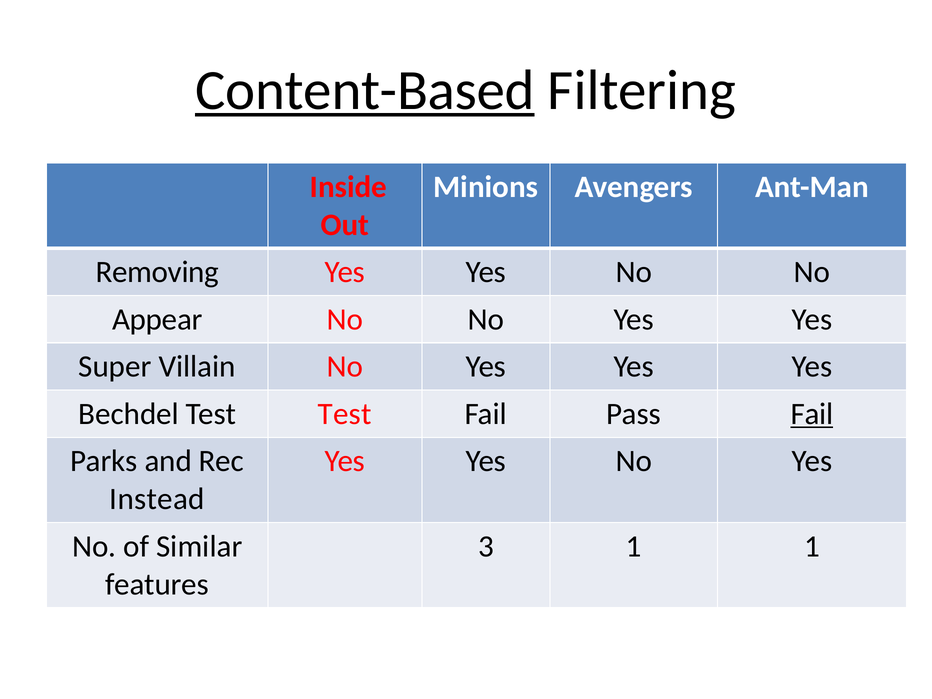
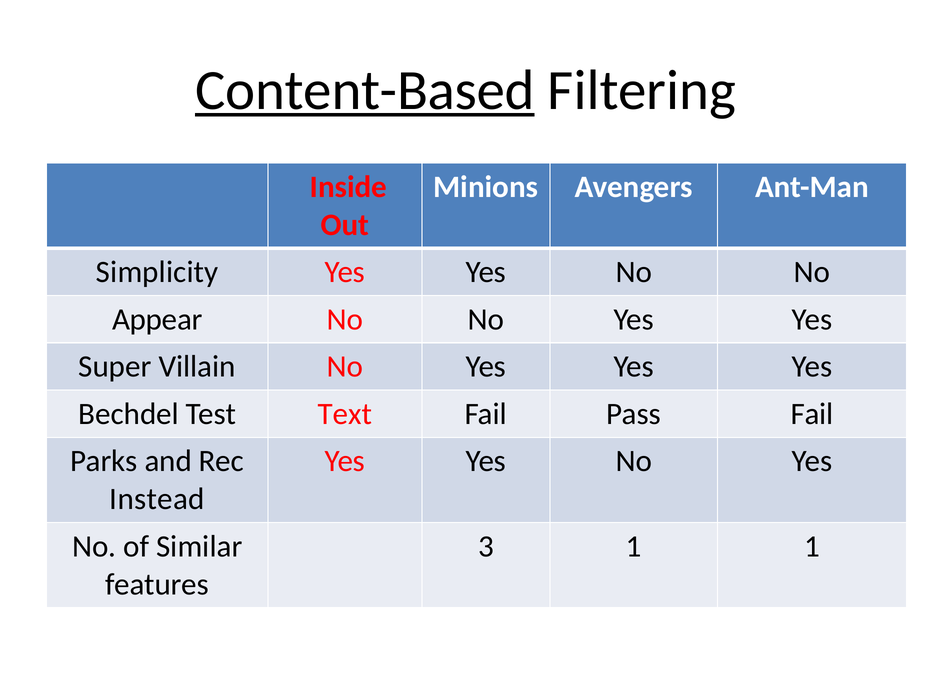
Removing: Removing -> Simplicity (157, 272)
Test Test: Test -> Text (345, 414)
Fail underline: present -> none (812, 414)
